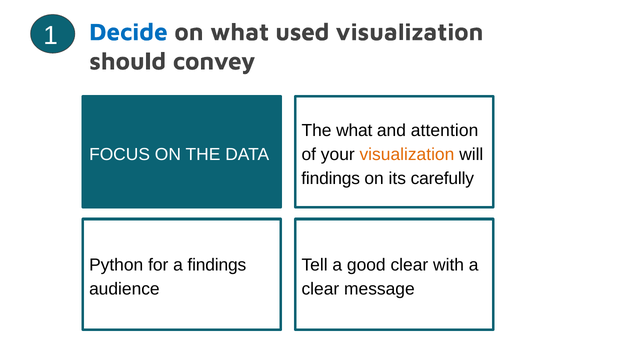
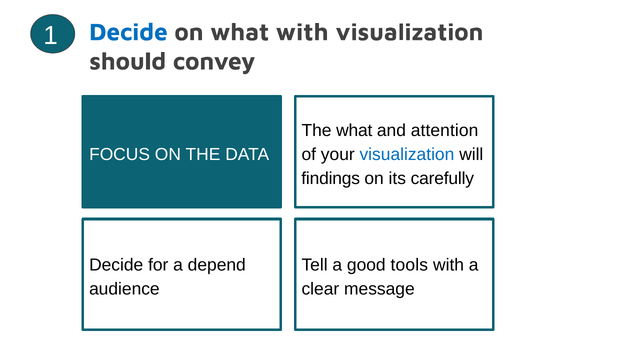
what used: used -> with (302, 32)
visualization colour: orange -> blue (407, 155)
Python: Python -> Decide (116, 265)
a findings: findings -> depend (217, 265)
good clear: clear -> tools (409, 265)
